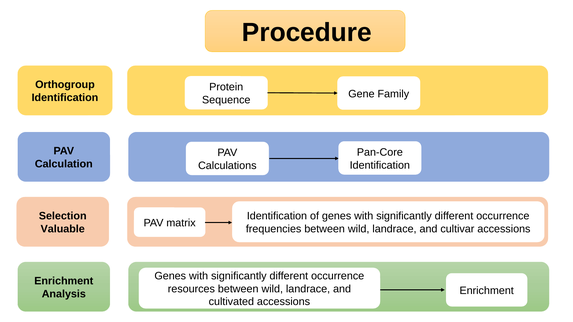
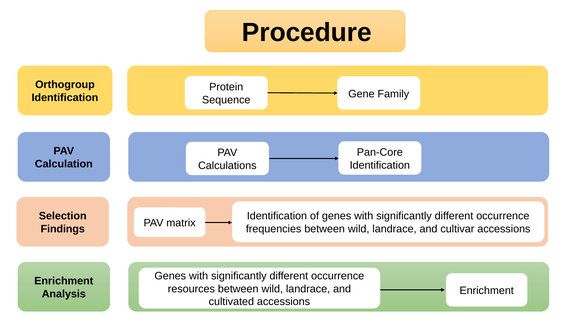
Valuable: Valuable -> Findings (63, 229)
